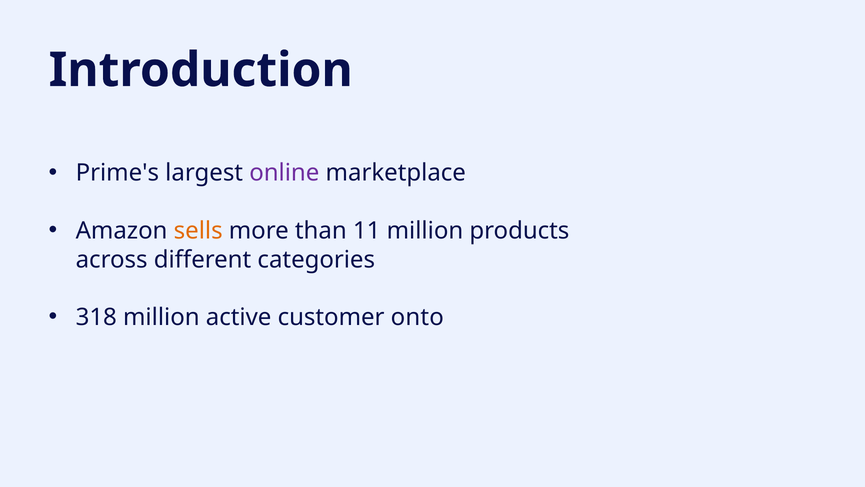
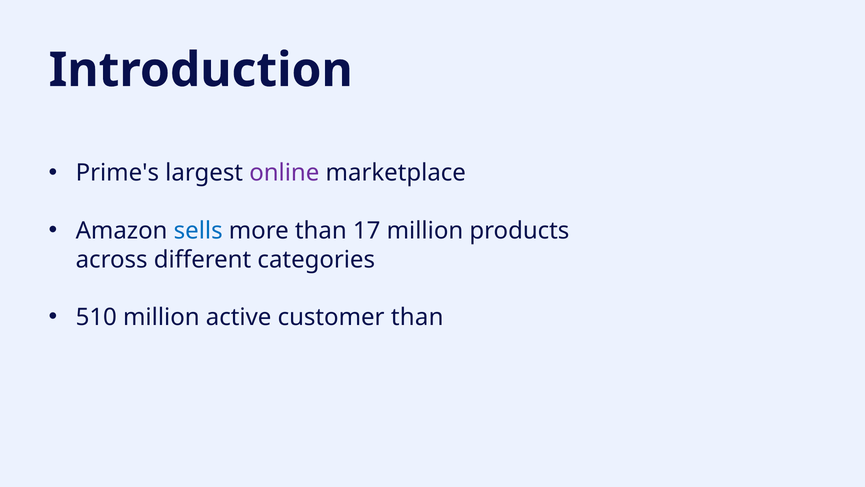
sells colour: orange -> blue (198, 231)
11: 11 -> 17 (367, 231)
318: 318 -> 510 (96, 317)
customer onto: onto -> than (417, 317)
